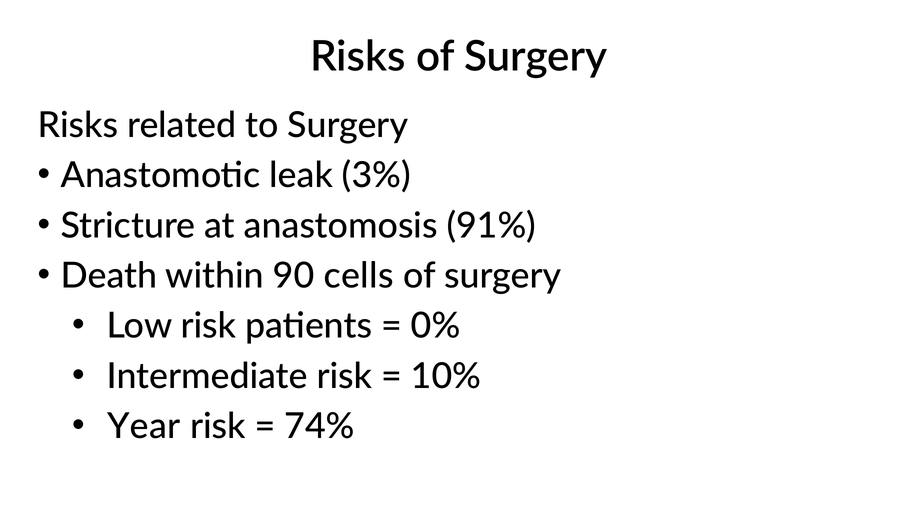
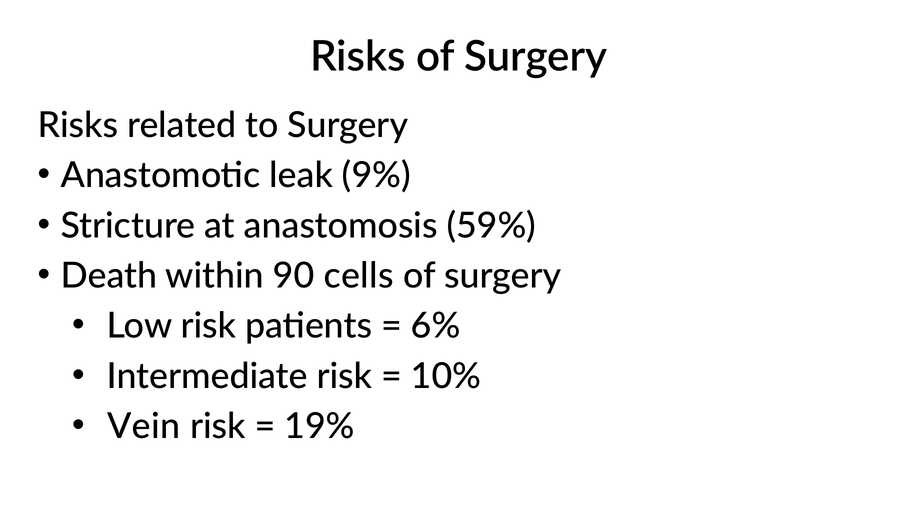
3%: 3% -> 9% (376, 175)
91%: 91% -> 59% (491, 225)
0%: 0% -> 6% (436, 326)
Year: Year -> Vein (144, 426)
74%: 74% -> 19% (320, 426)
